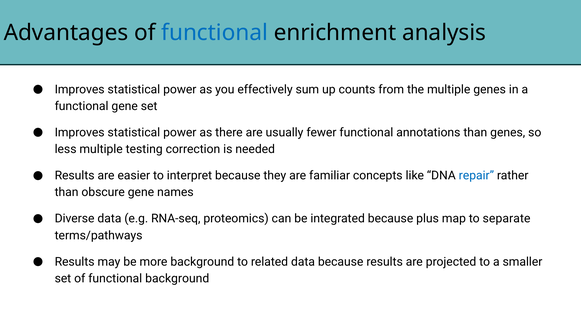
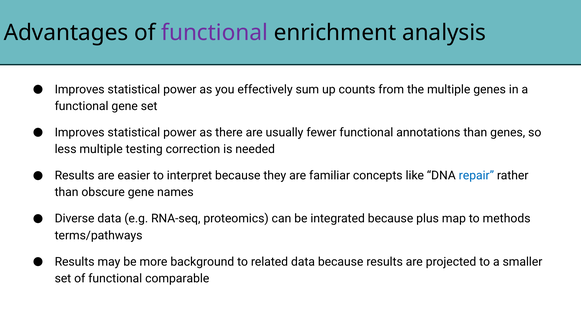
functional colour: blue -> purple (215, 33)
separate: separate -> methods (507, 219)
functional background: background -> comparable (177, 278)
